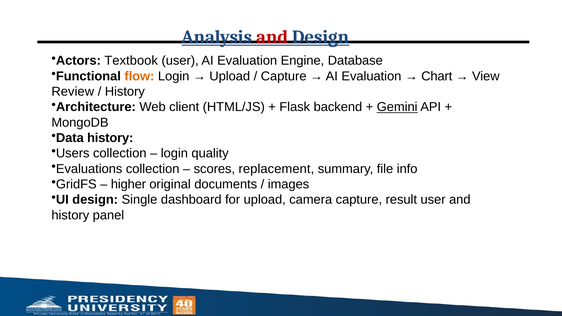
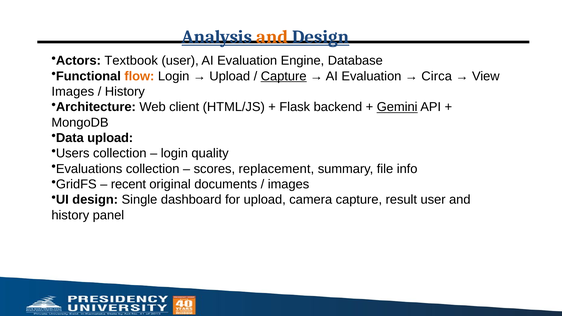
and colour: red -> orange (272, 37)
Capture underline: none -> present (284, 76)
Chart: Chart -> Circa (437, 76)
Review: Review -> Images (73, 92)
Data history: history -> upload (110, 138)
higher: higher -> recent (128, 184)
